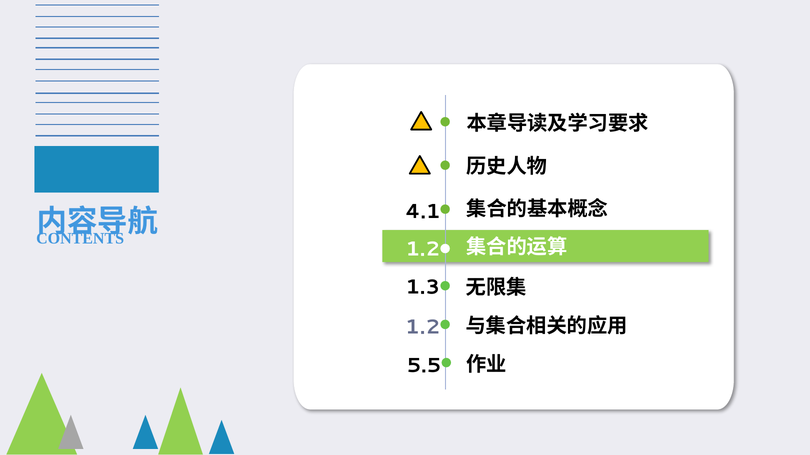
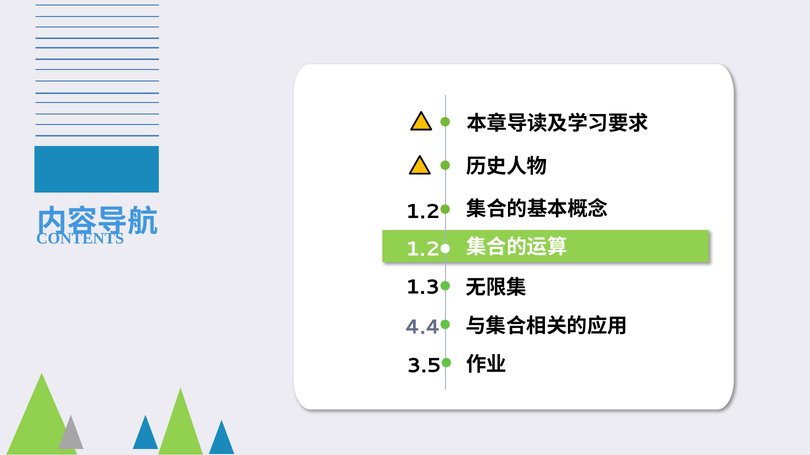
4.1: 4.1 -> 1.2 (423, 212)
1.2: 1.2 -> 4.4 (423, 328)
5.5: 5.5 -> 3.5 (424, 366)
